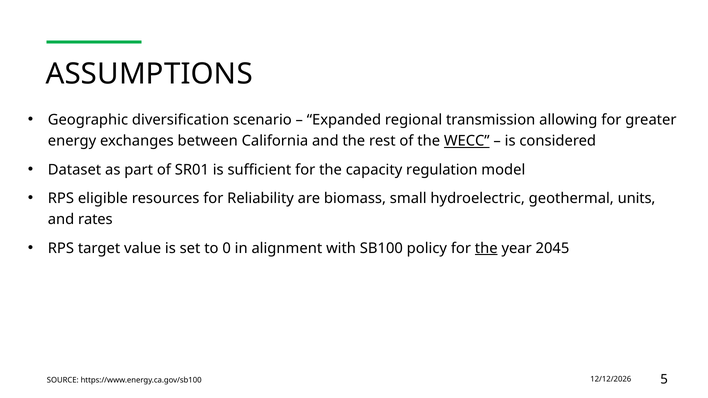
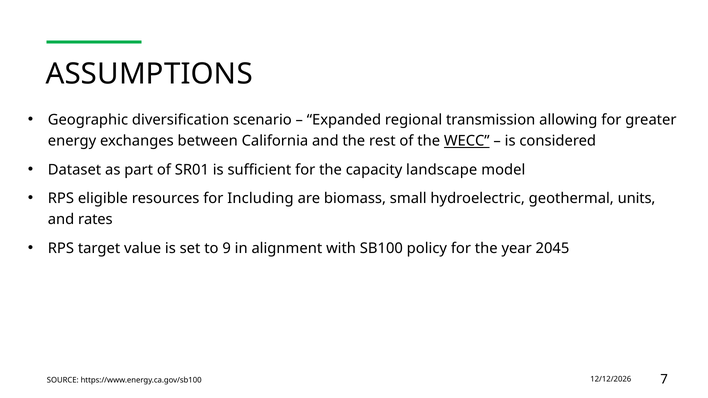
regulation: regulation -> landscape (442, 170)
Reliability: Reliability -> Including (260, 198)
0: 0 -> 9 (227, 248)
the underline: present -> none (486, 248)
5: 5 -> 7 (664, 380)
